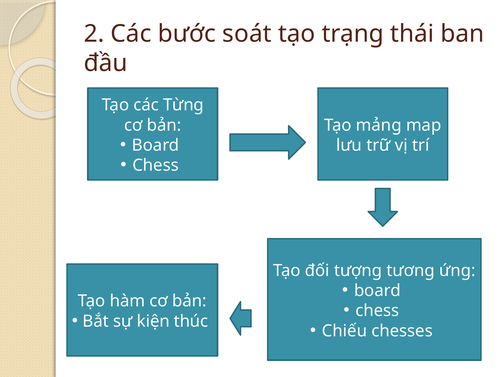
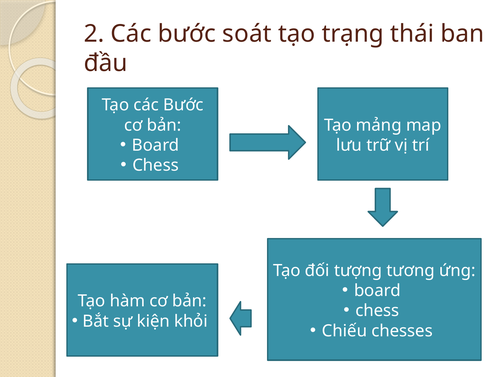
Tạo các Từng: Từng -> Bước (183, 105)
thúc: thúc -> khỏi (191, 321)
